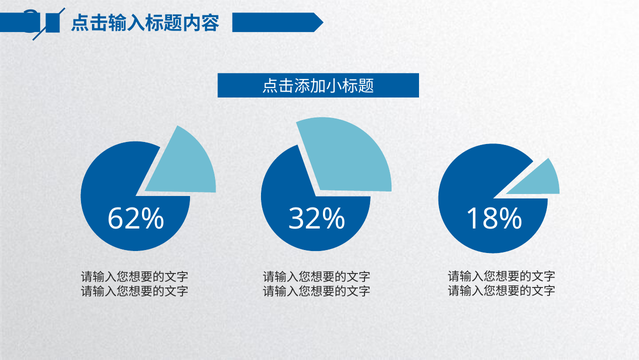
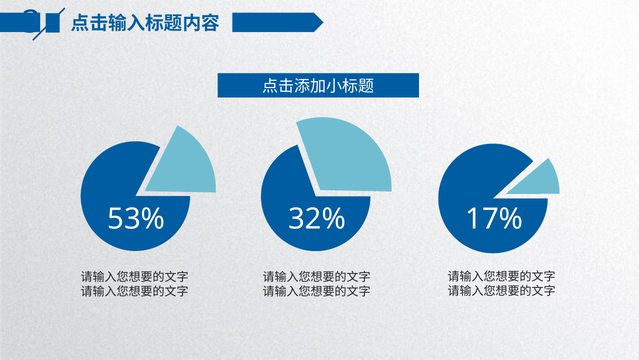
62%: 62% -> 53% (136, 219)
18%: 18% -> 17% (494, 219)
